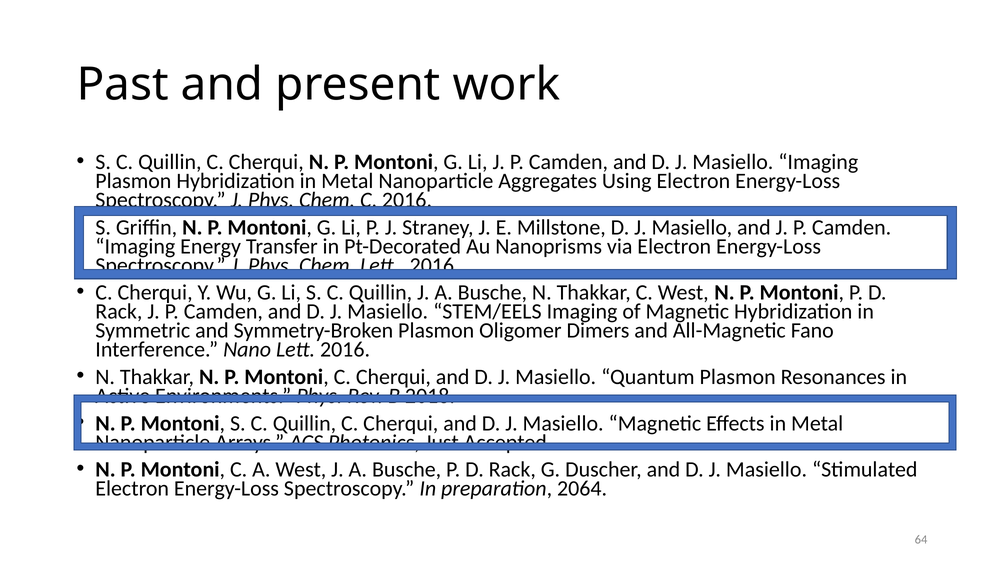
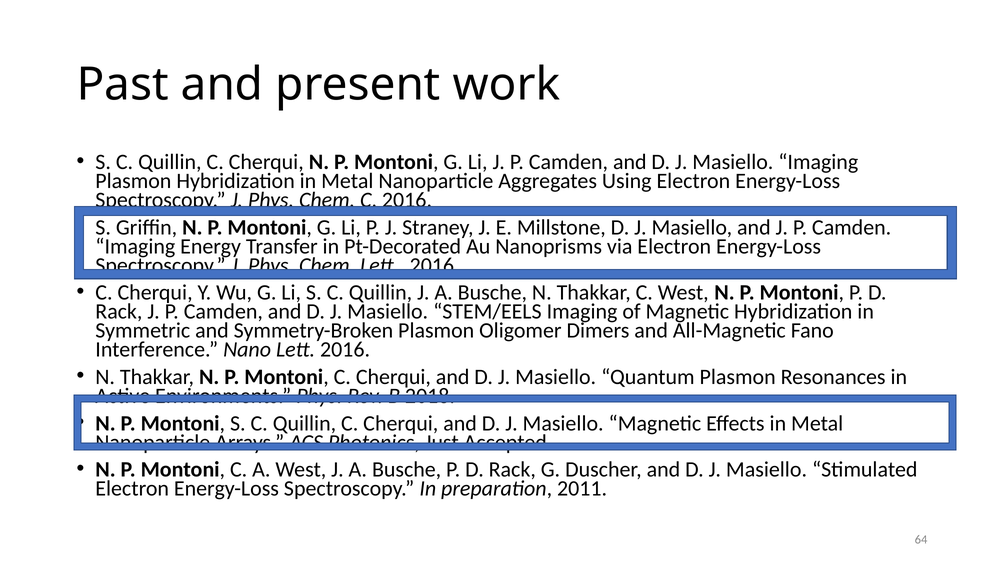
2064: 2064 -> 2011 (582, 488)
